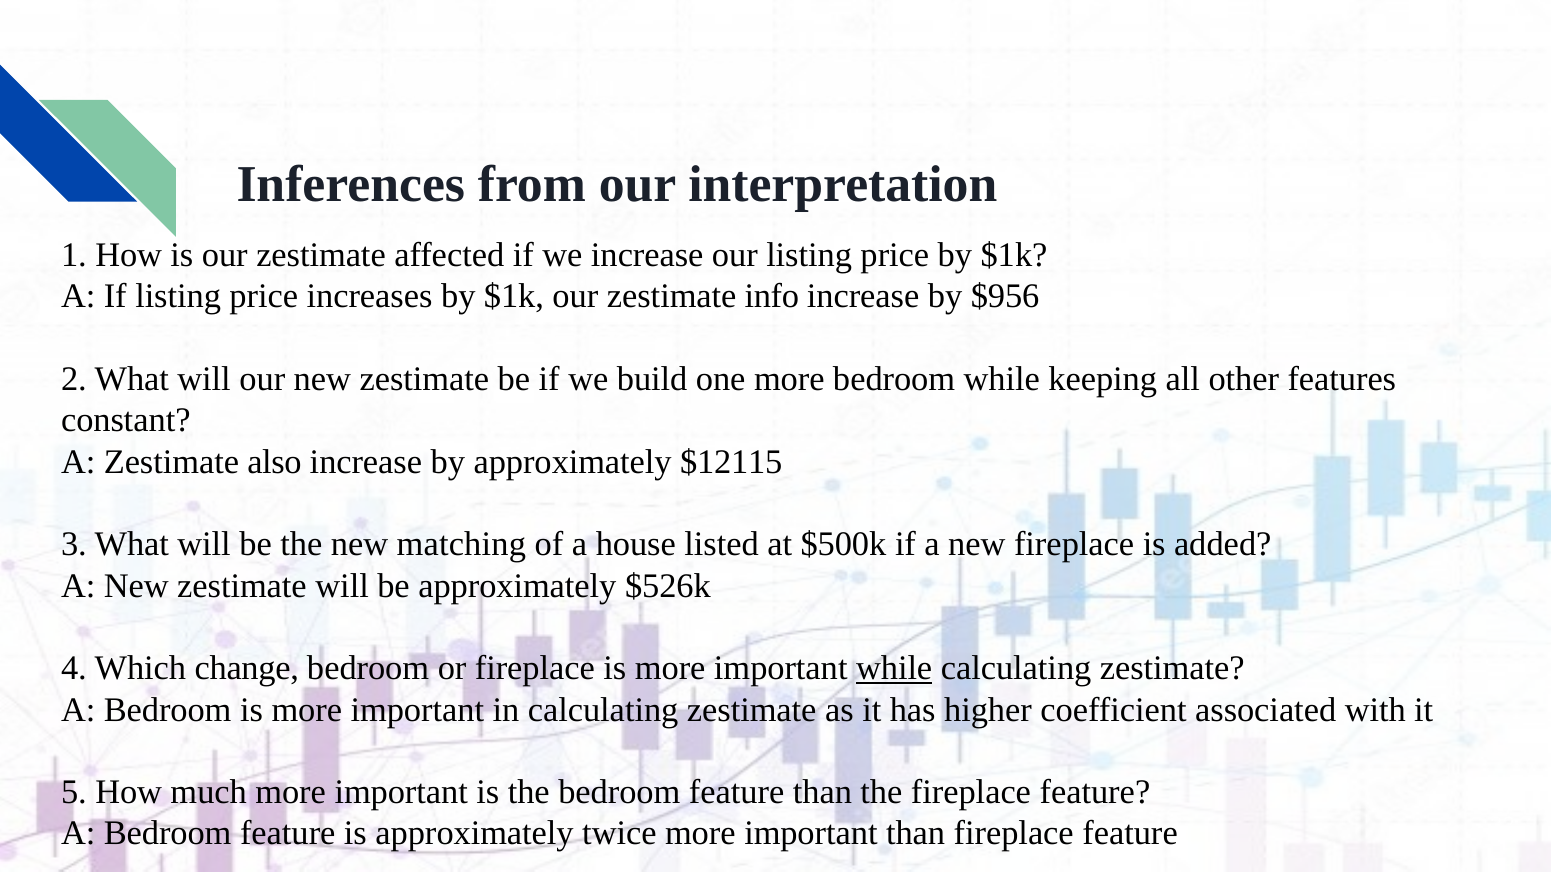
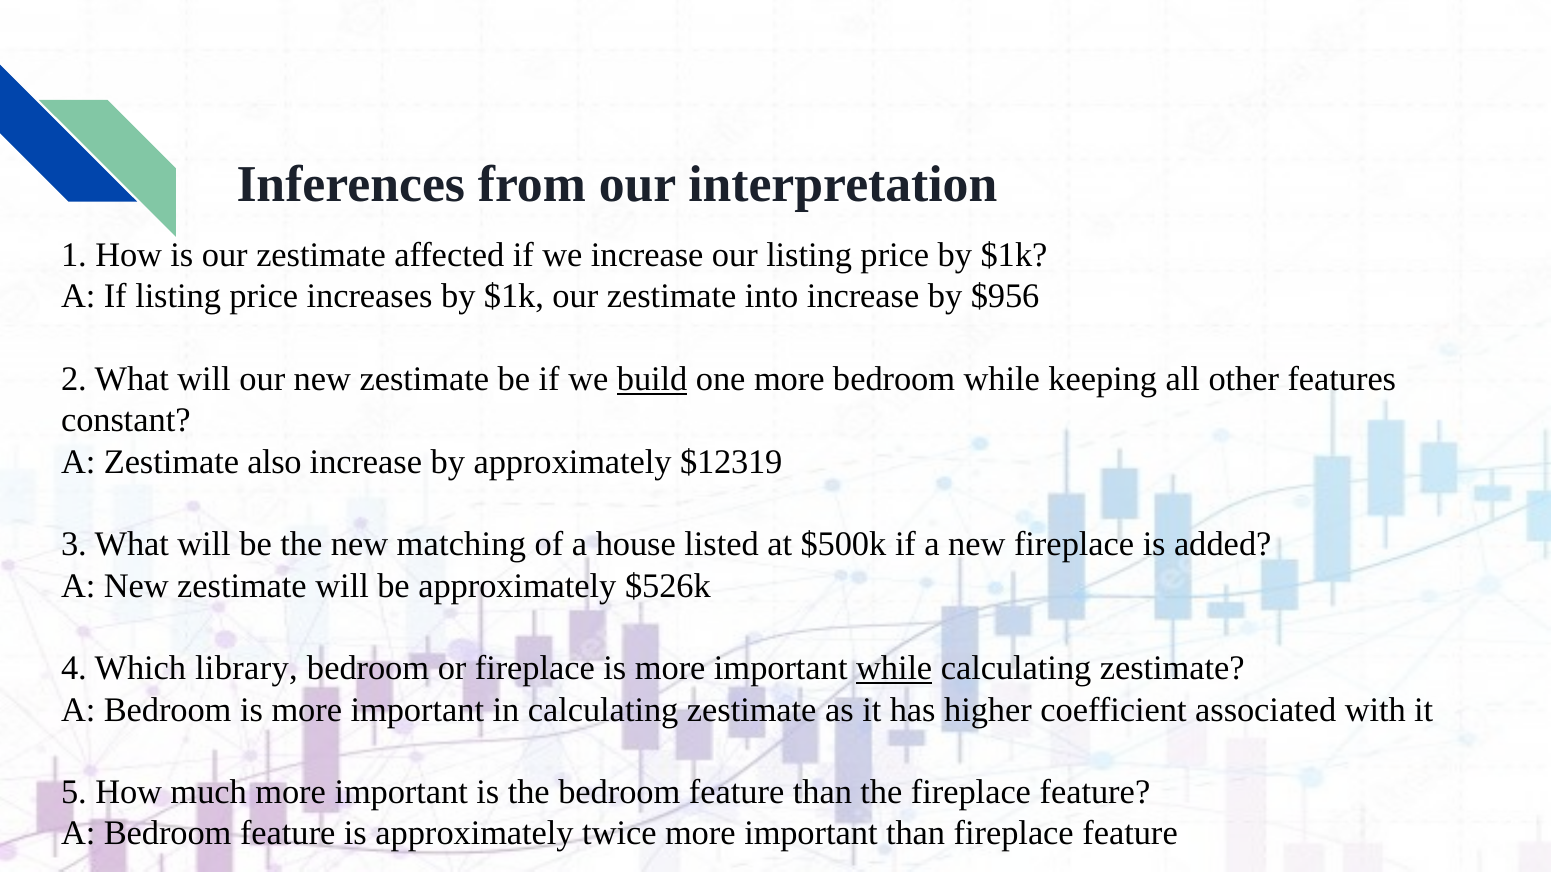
info: info -> into (772, 297)
build underline: none -> present (652, 379)
$12115: $12115 -> $12319 (731, 462)
change: change -> library (246, 669)
